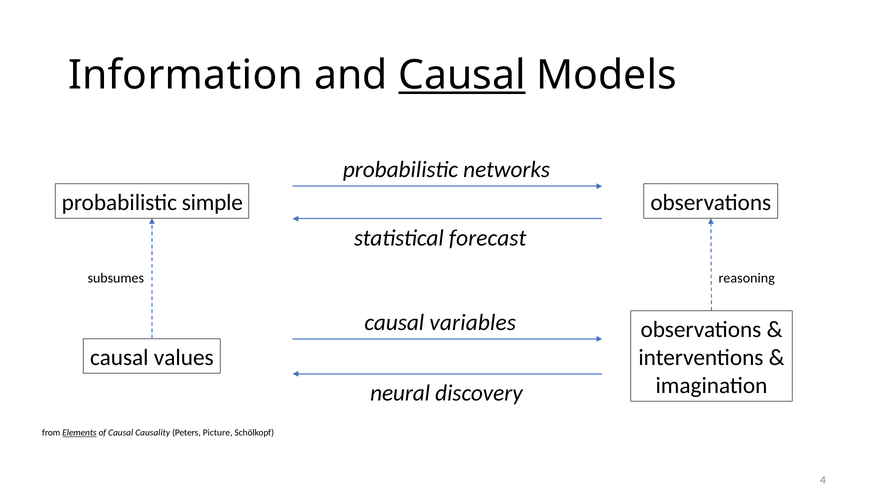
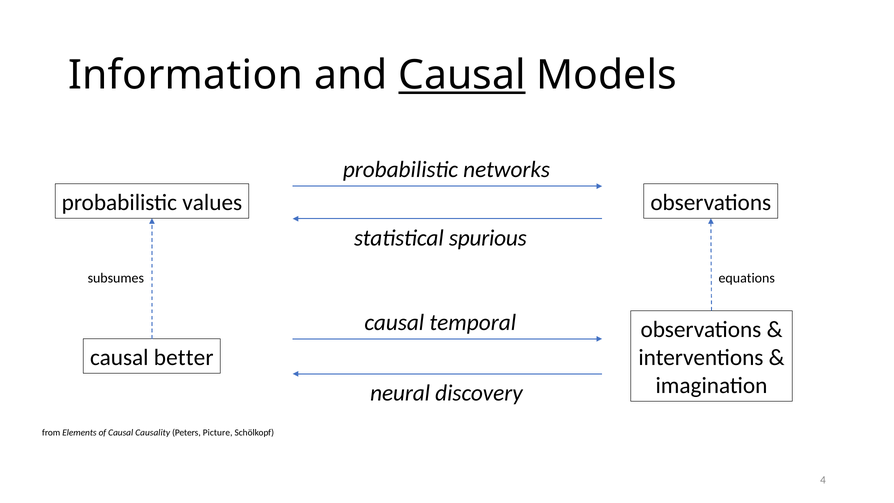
simple: simple -> values (212, 203)
forecast: forecast -> spurious (488, 238)
reasoning: reasoning -> equations (747, 278)
variables: variables -> temporal (473, 323)
values: values -> better (184, 358)
Elements underline: present -> none (79, 433)
